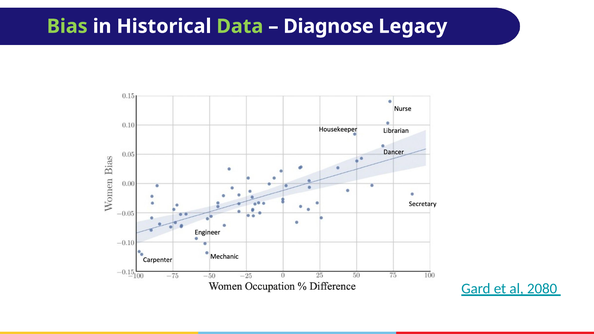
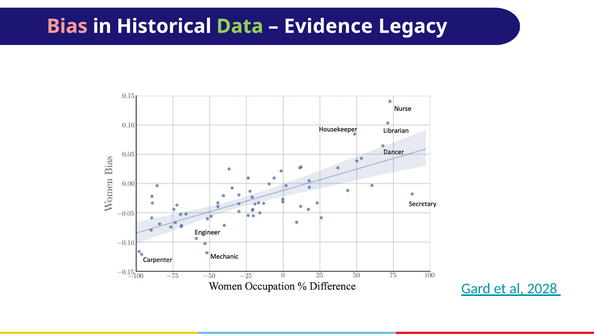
Bias colour: light green -> pink (67, 26)
Diagnose: Diagnose -> Evidence (328, 26)
2080: 2080 -> 2028 (542, 289)
